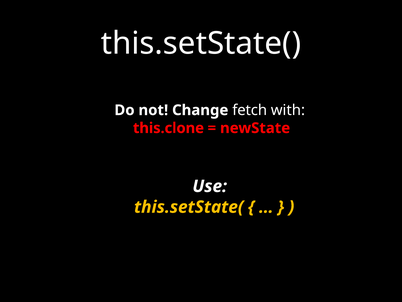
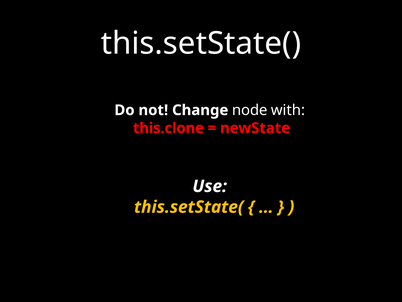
fetch: fetch -> node (250, 110)
